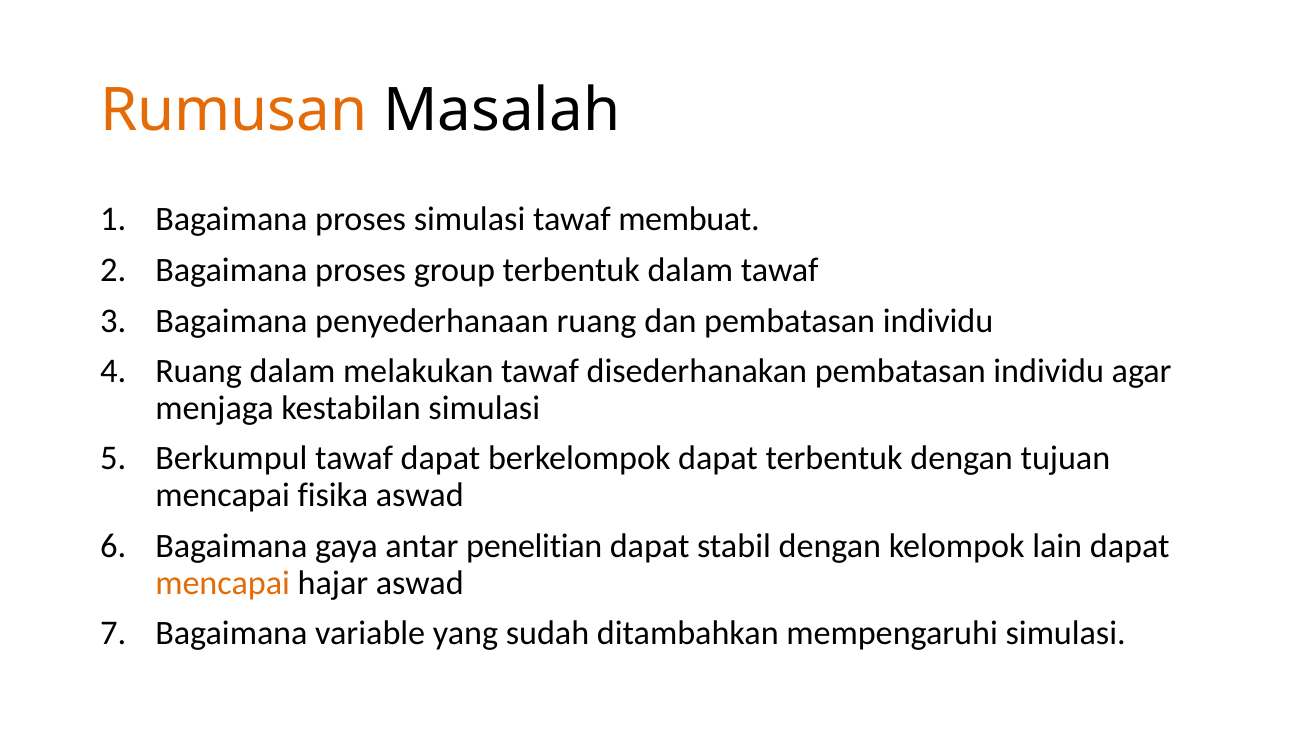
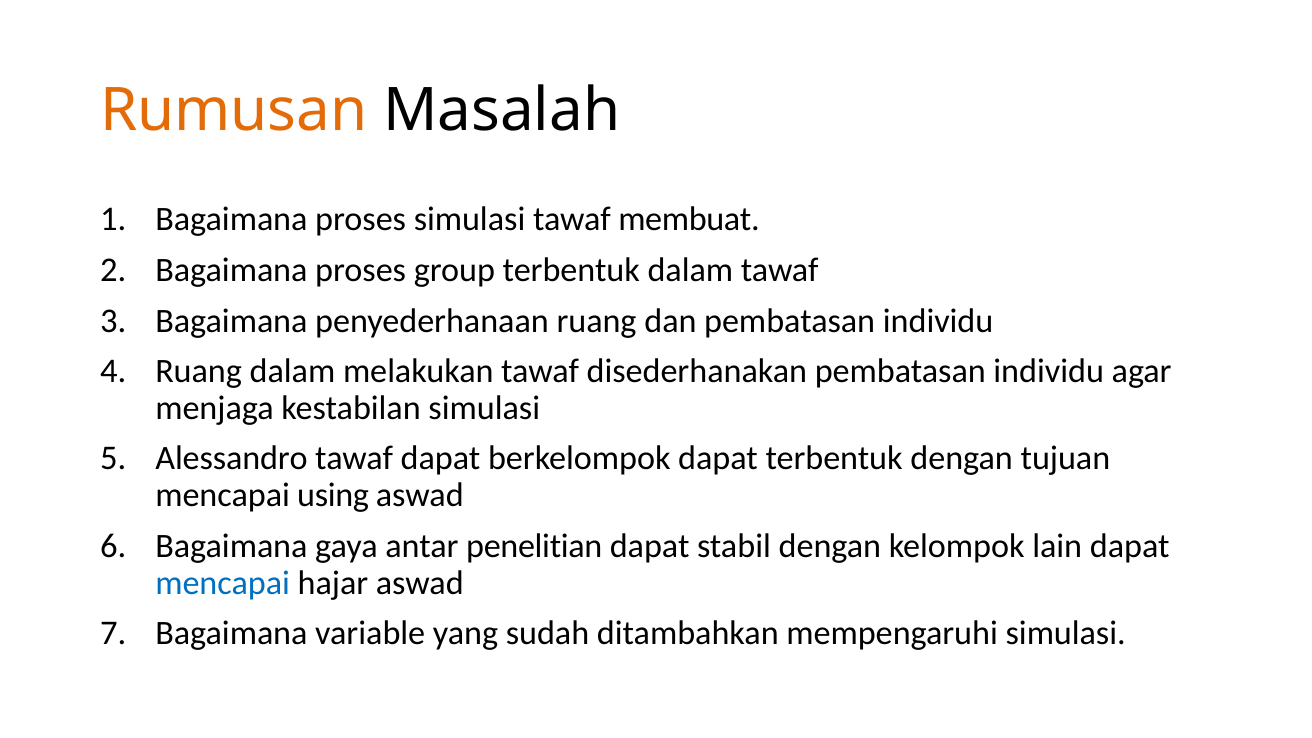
Berkumpul: Berkumpul -> Alessandro (232, 459)
fisika: fisika -> using (333, 496)
mencapai colour: orange -> blue (223, 583)
